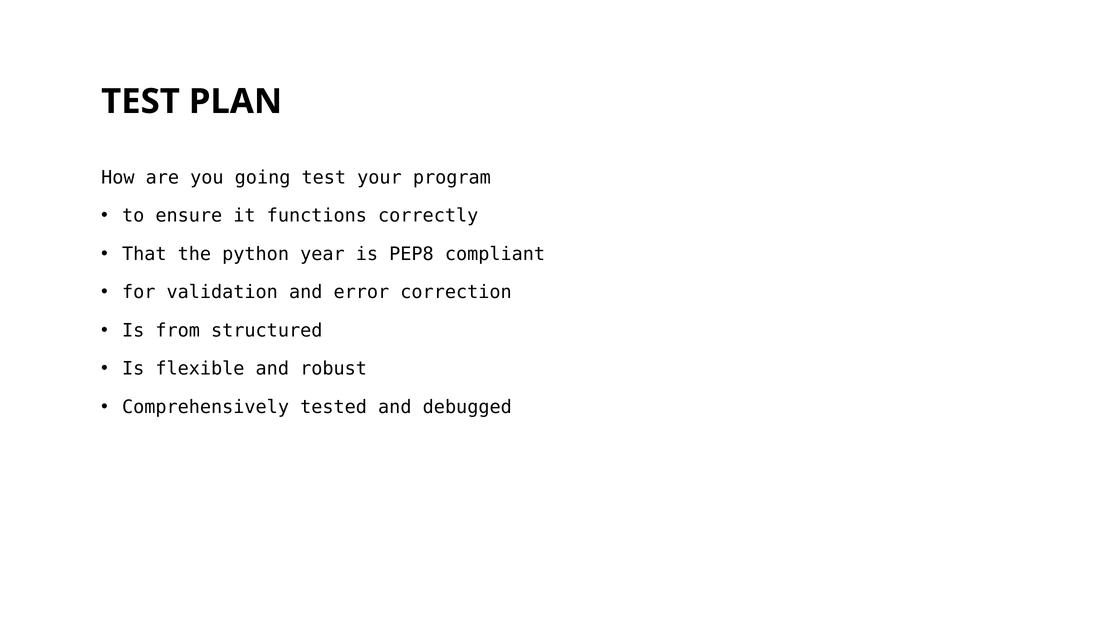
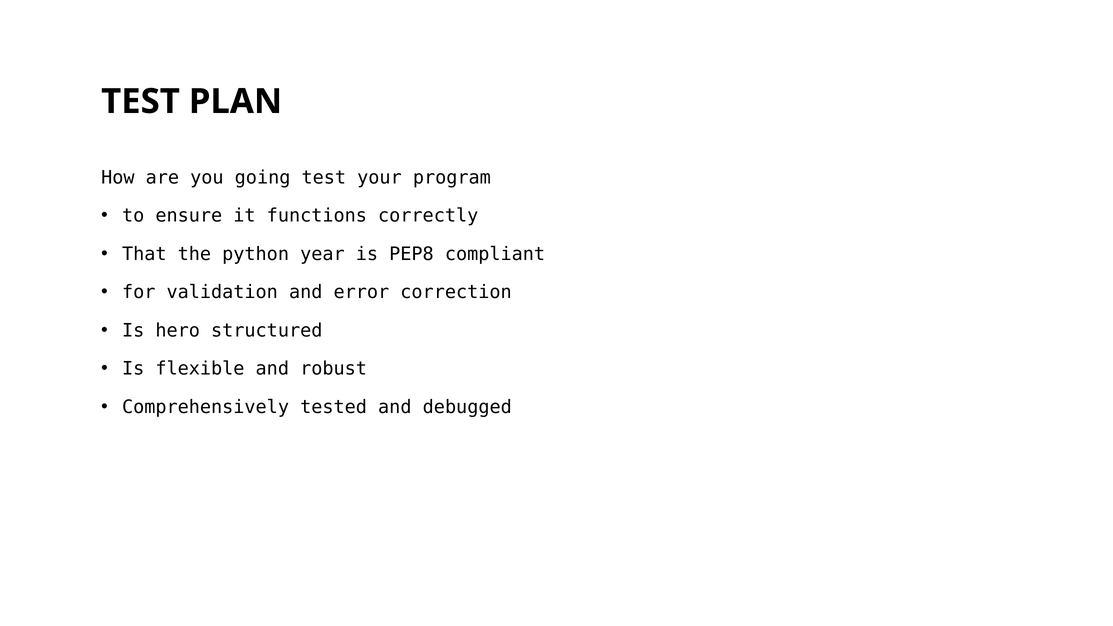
from: from -> hero (178, 331)
